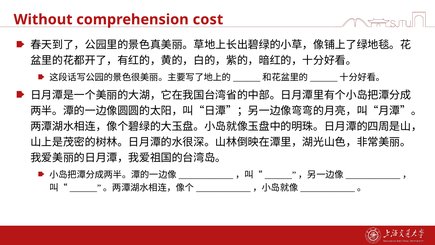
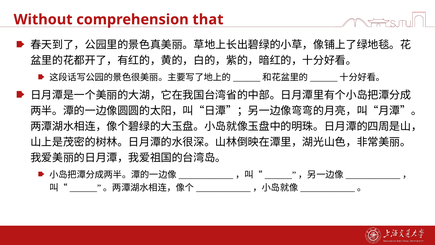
cost: cost -> that (208, 19)
